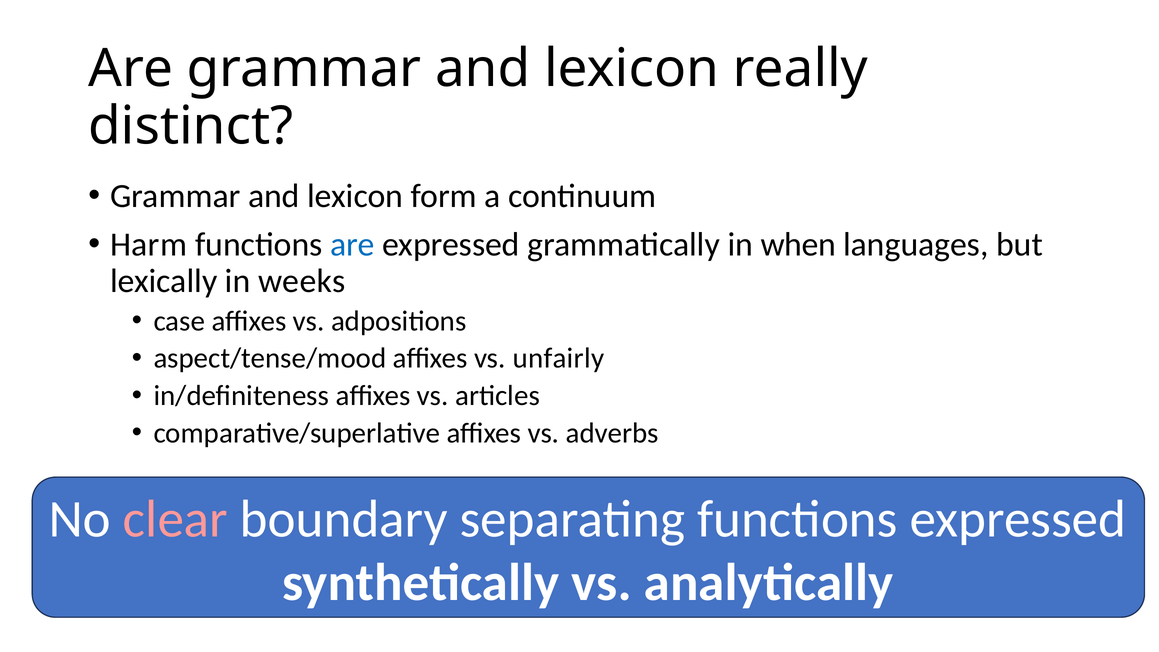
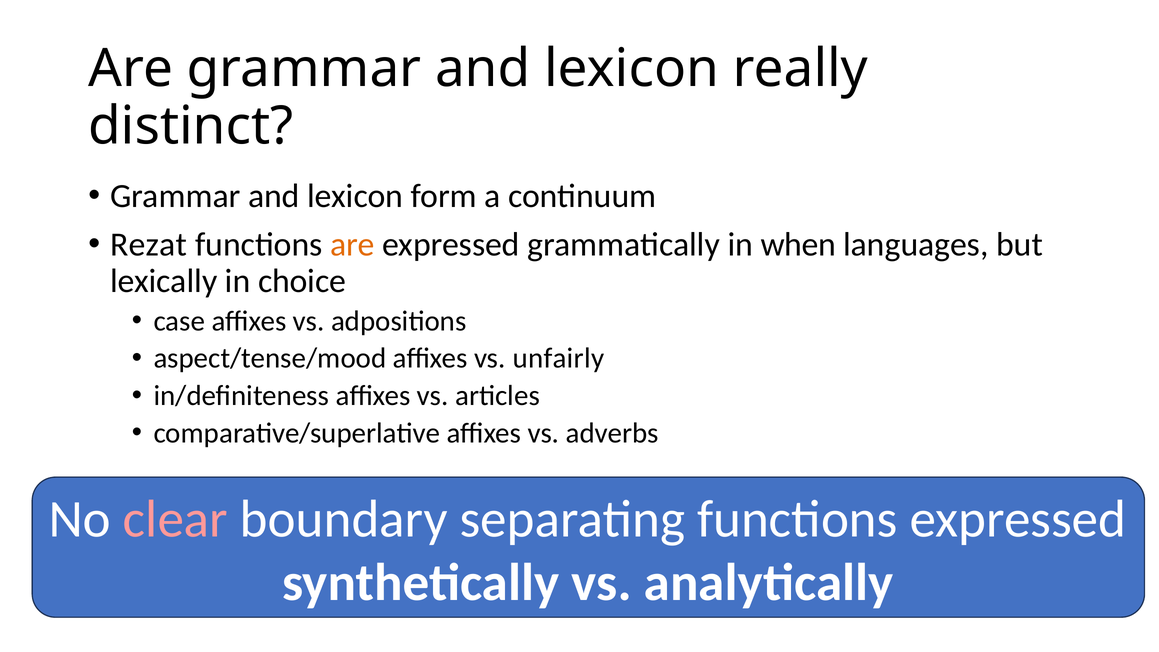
Harm: Harm -> Rezat (149, 245)
are colour: blue -> orange (352, 245)
weeks: weeks -> choice (302, 281)
